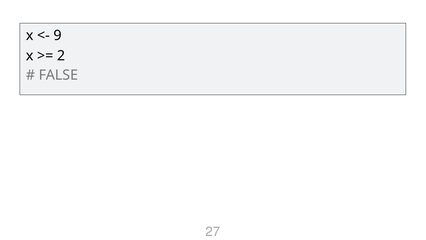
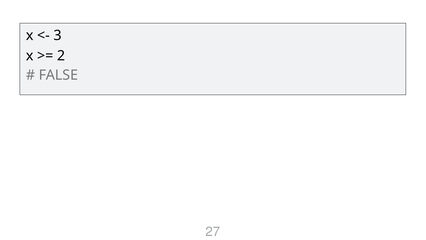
9: 9 -> 3 (57, 35)
